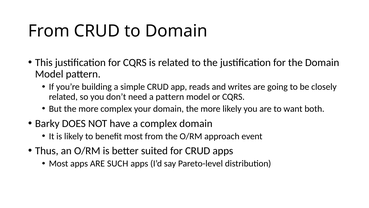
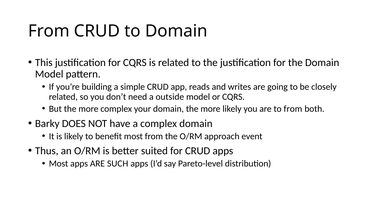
a pattern: pattern -> outside (170, 97)
to want: want -> from (293, 109)
